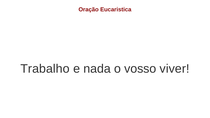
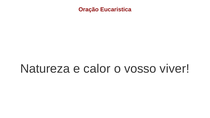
Trabalho: Trabalho -> Natureza (45, 69)
nada: nada -> calor (97, 69)
